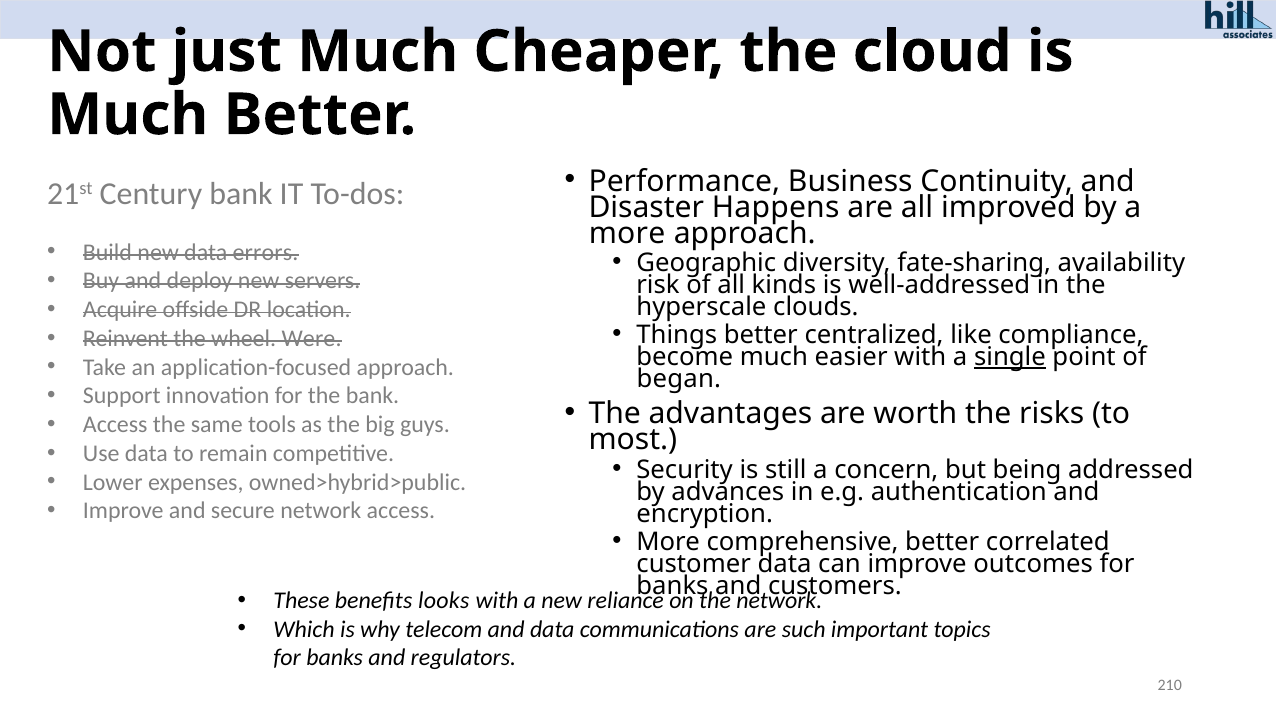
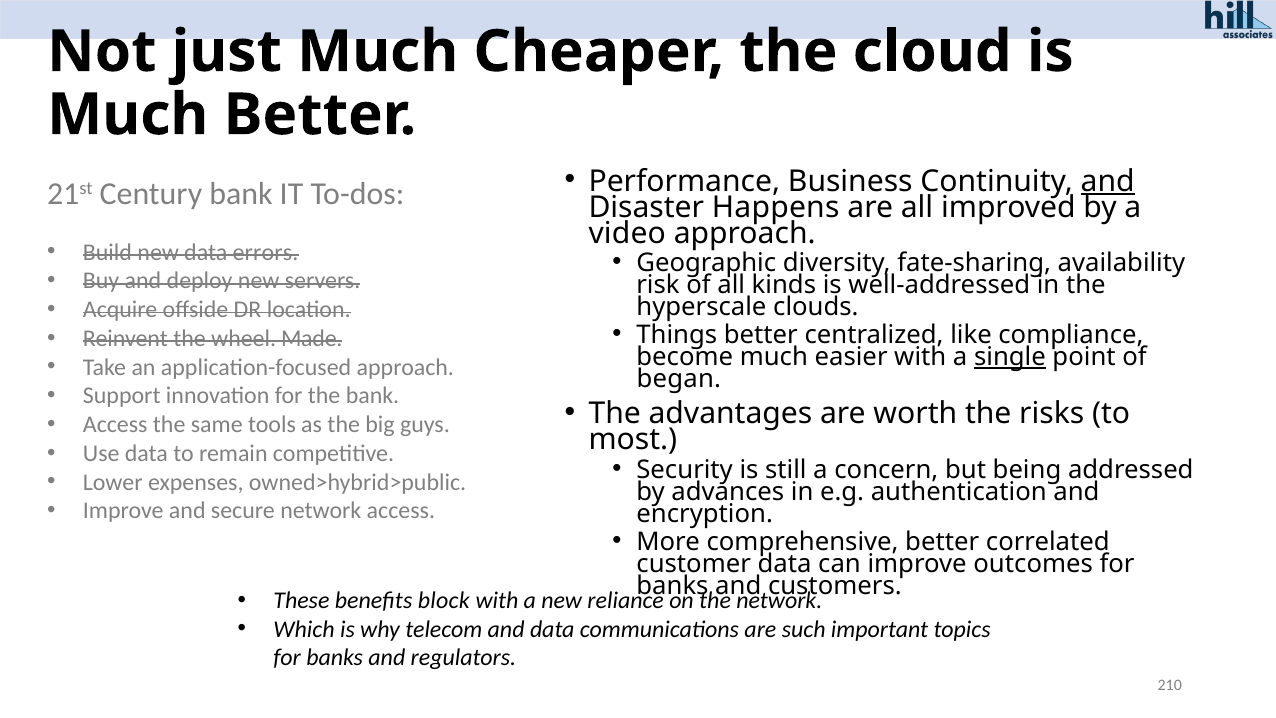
and underline: none -> present (1108, 181)
more: more -> video (627, 233)
Were: Were -> Made (312, 338)
looks: looks -> block (444, 600)
